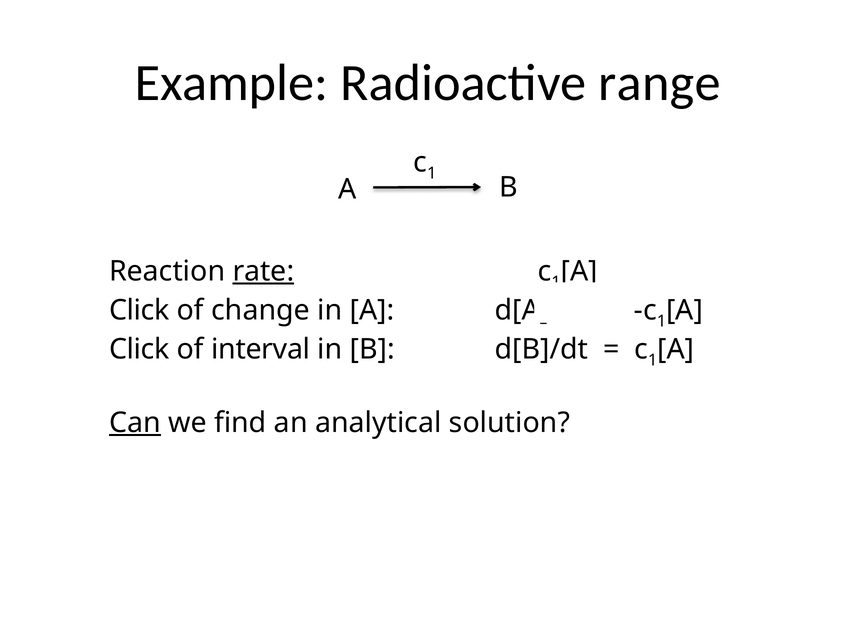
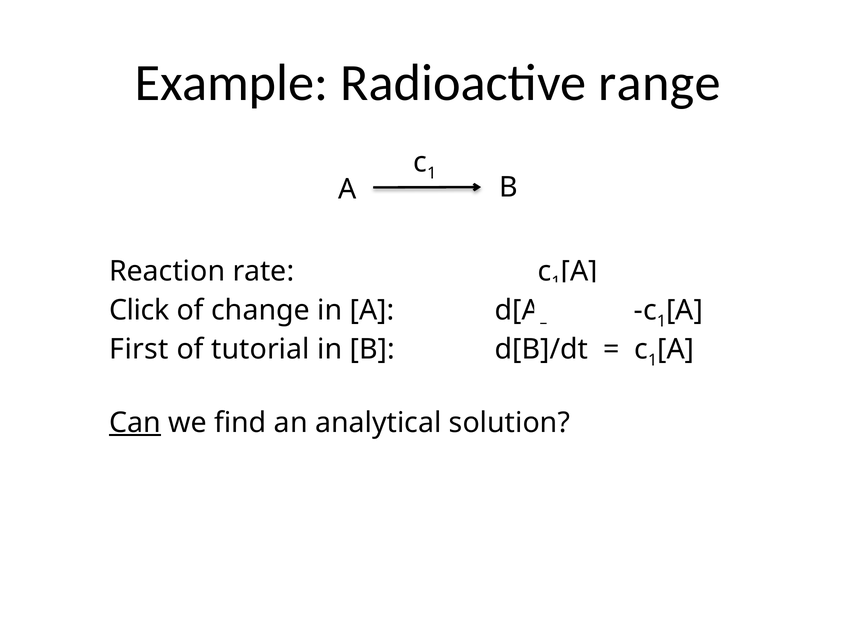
rate underline: present -> none (263, 271)
Click: Click -> First (139, 349)
interval: interval -> tutorial (261, 349)
